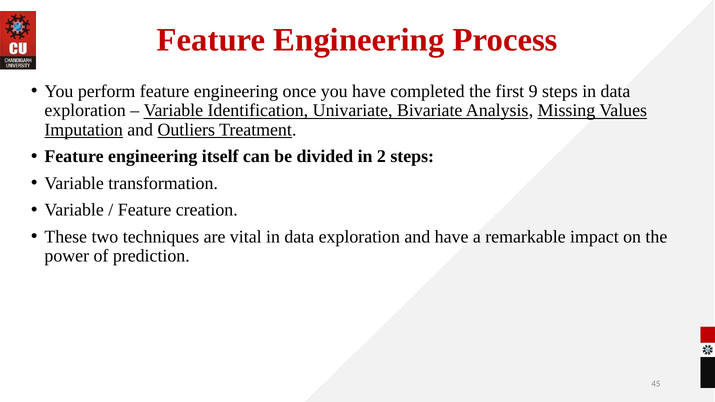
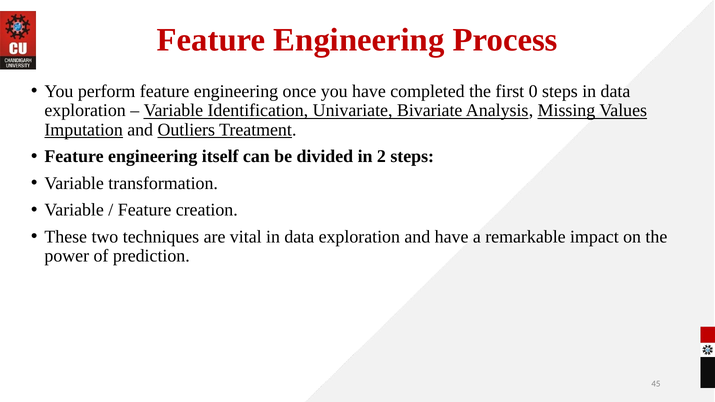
9: 9 -> 0 (533, 91)
